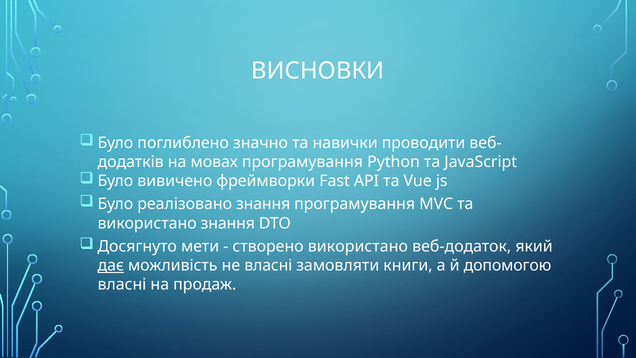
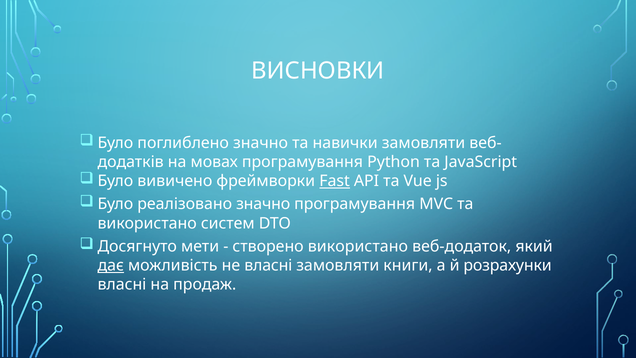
навички проводити: проводити -> замовляти (423, 143)
Fast underline: none -> present (335, 181)
реалізовано знання: знання -> значно (263, 204)
використано знання: знання -> систем (228, 223)
допомогою: допомогою -> розрахунки (508, 265)
